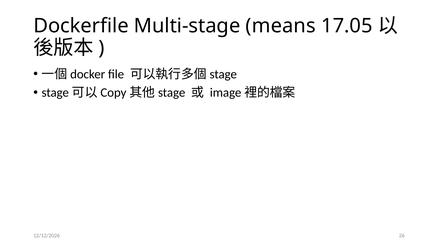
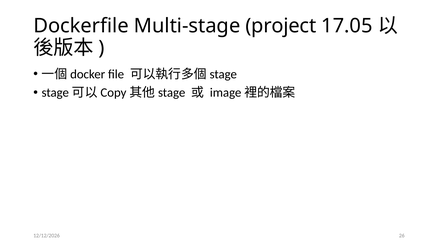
means: means -> project (281, 26)
